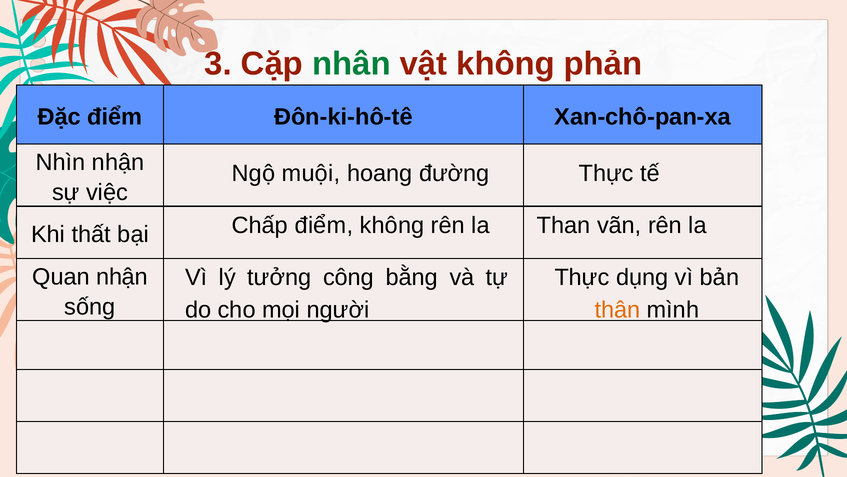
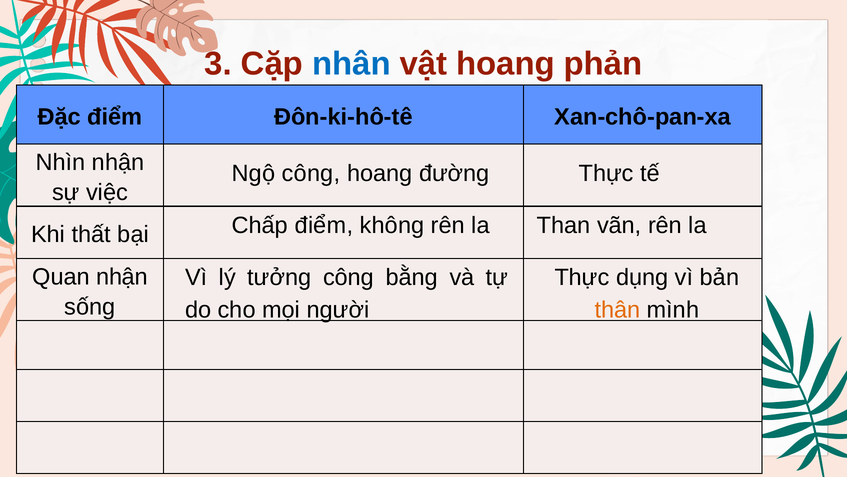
nhân colour: green -> blue (351, 64)
vật không: không -> hoang (506, 64)
Ngộ muội: muội -> công (311, 173)
